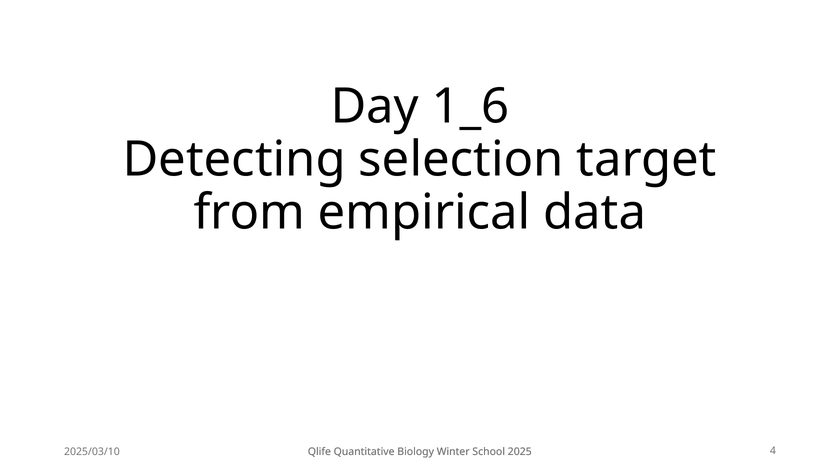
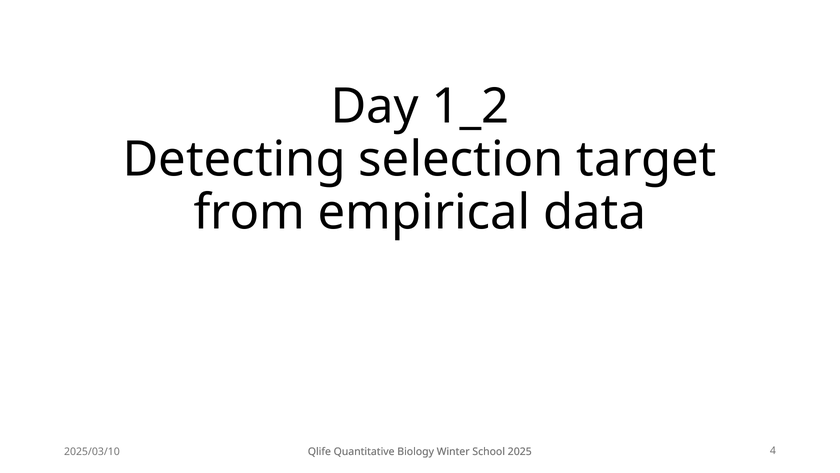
1_6: 1_6 -> 1_2 (470, 107)
